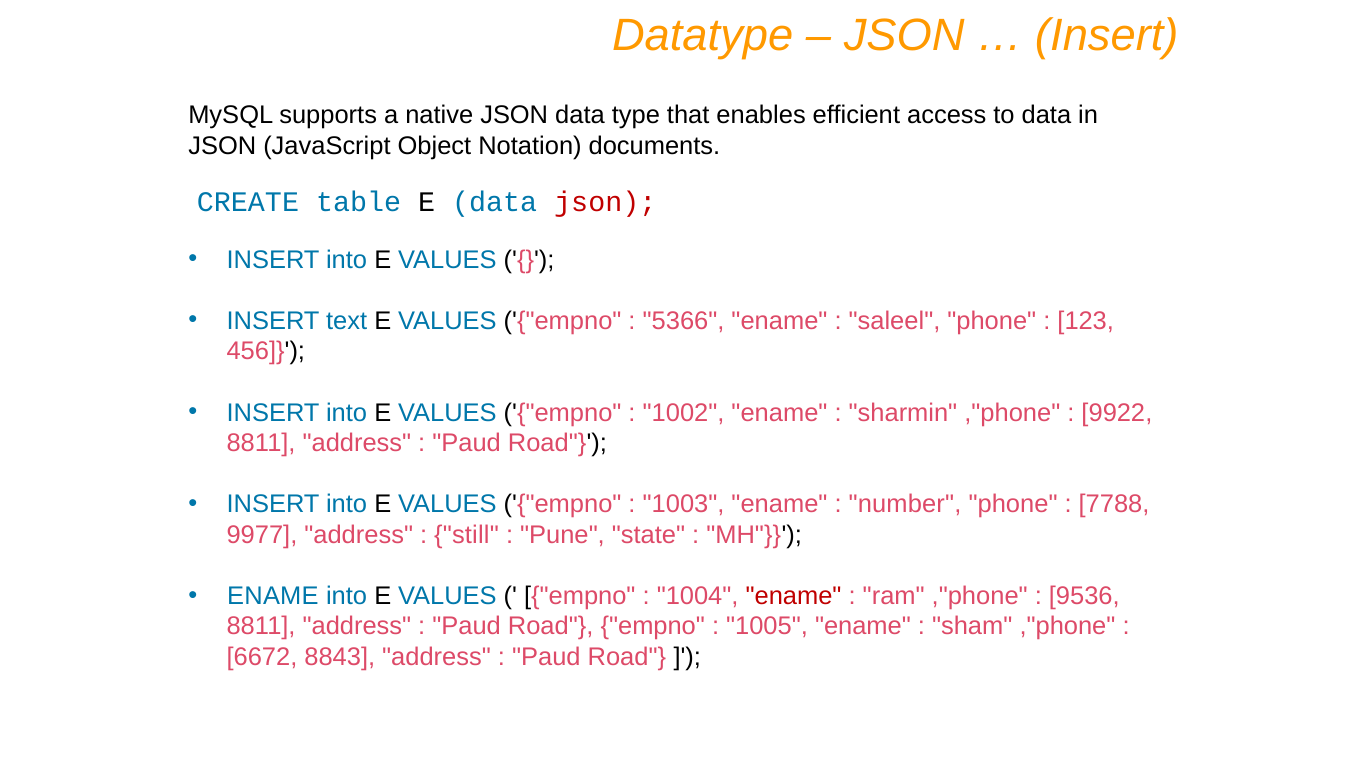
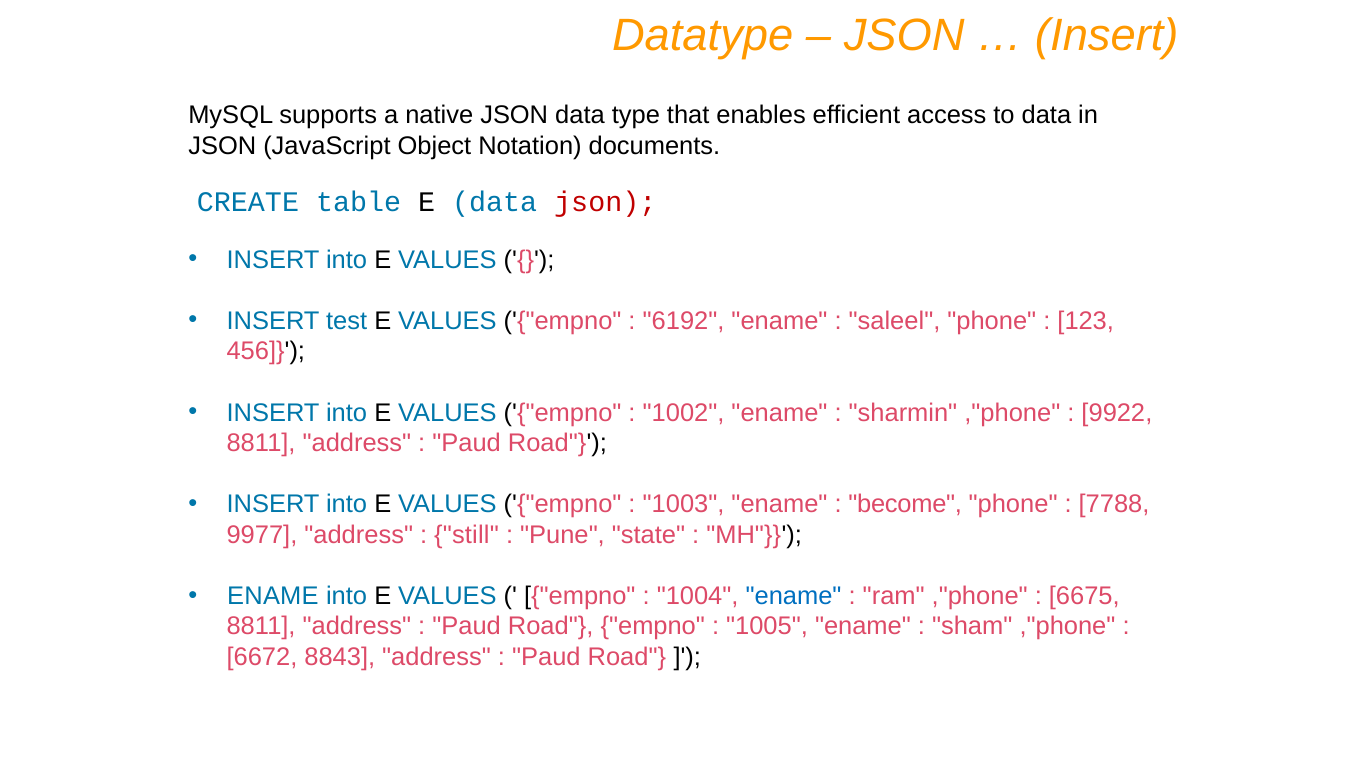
text: text -> test (347, 321)
5366: 5366 -> 6192 (684, 321)
number: number -> become (905, 505)
ename colour: red -> blue (794, 596)
9536: 9536 -> 6675 (1084, 596)
